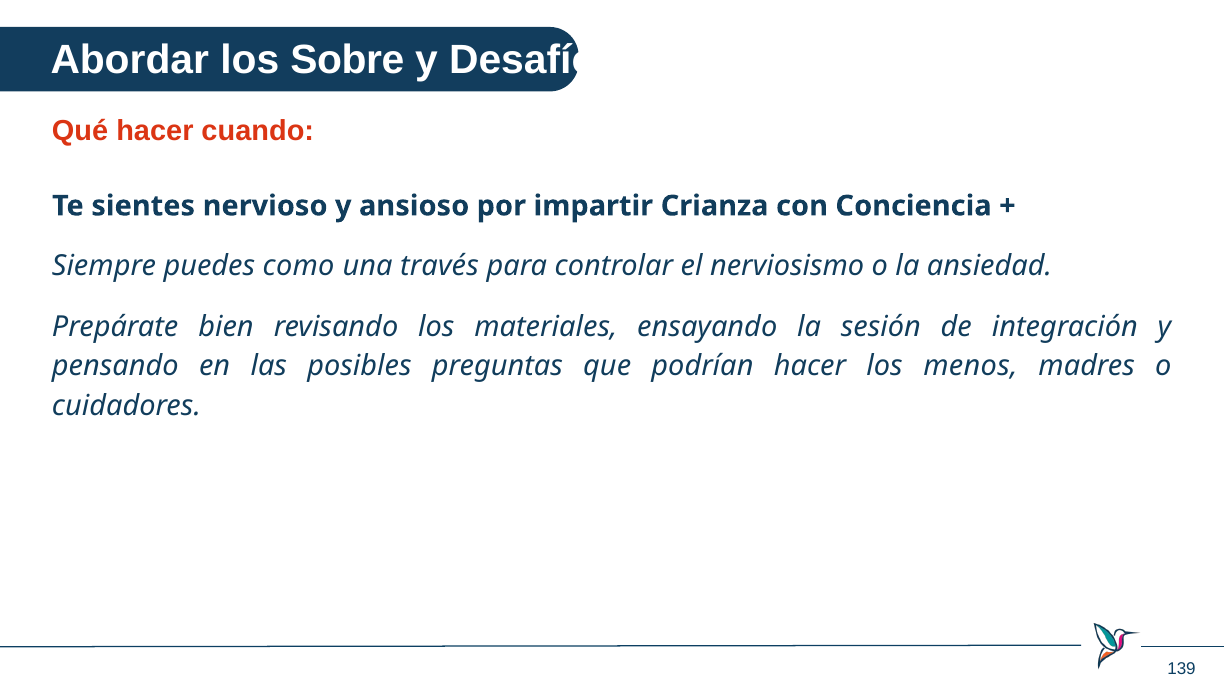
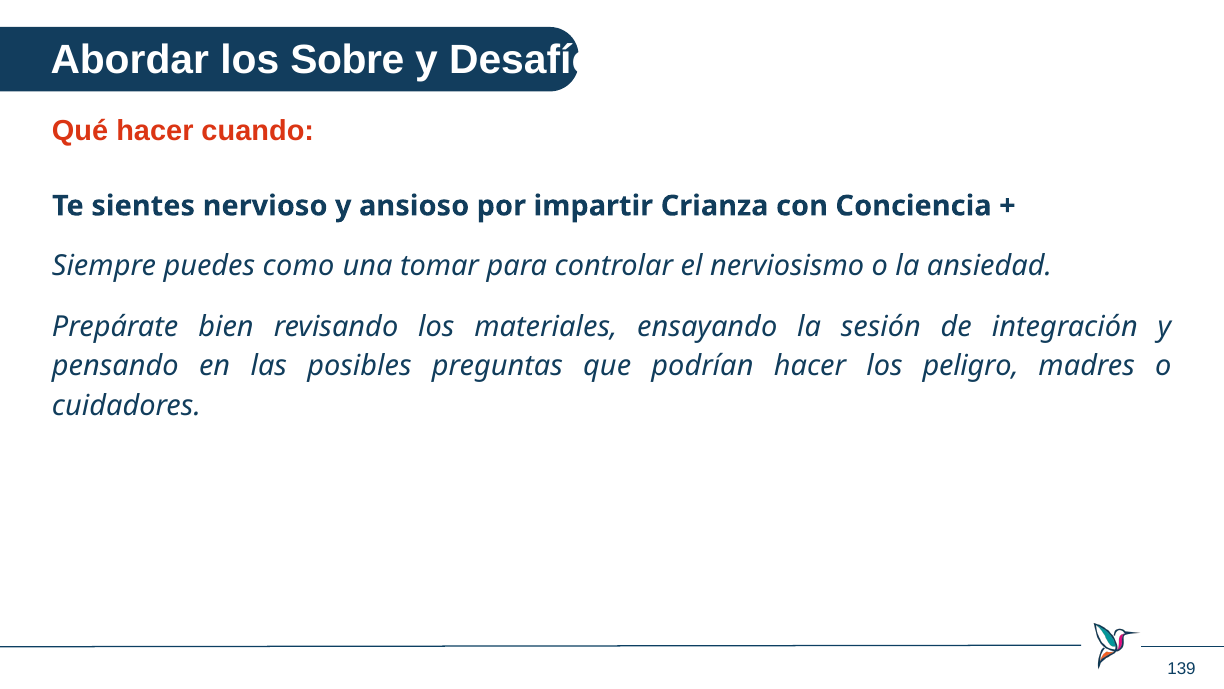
través: través -> tomar (440, 266)
menos: menos -> peligro (971, 366)
